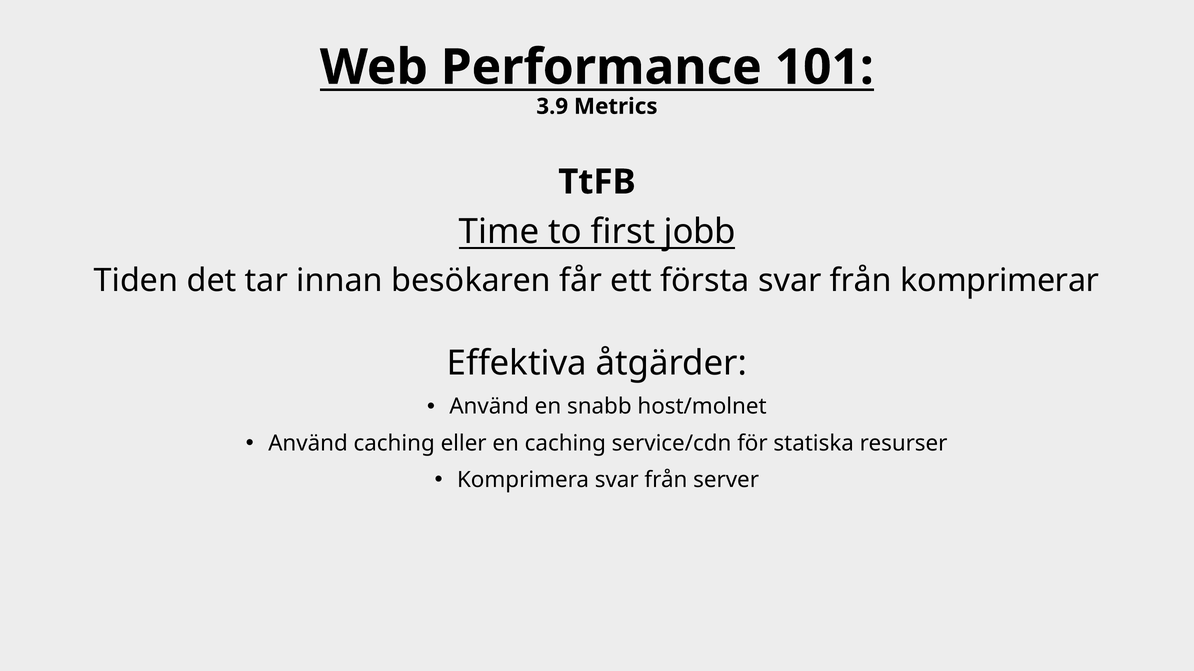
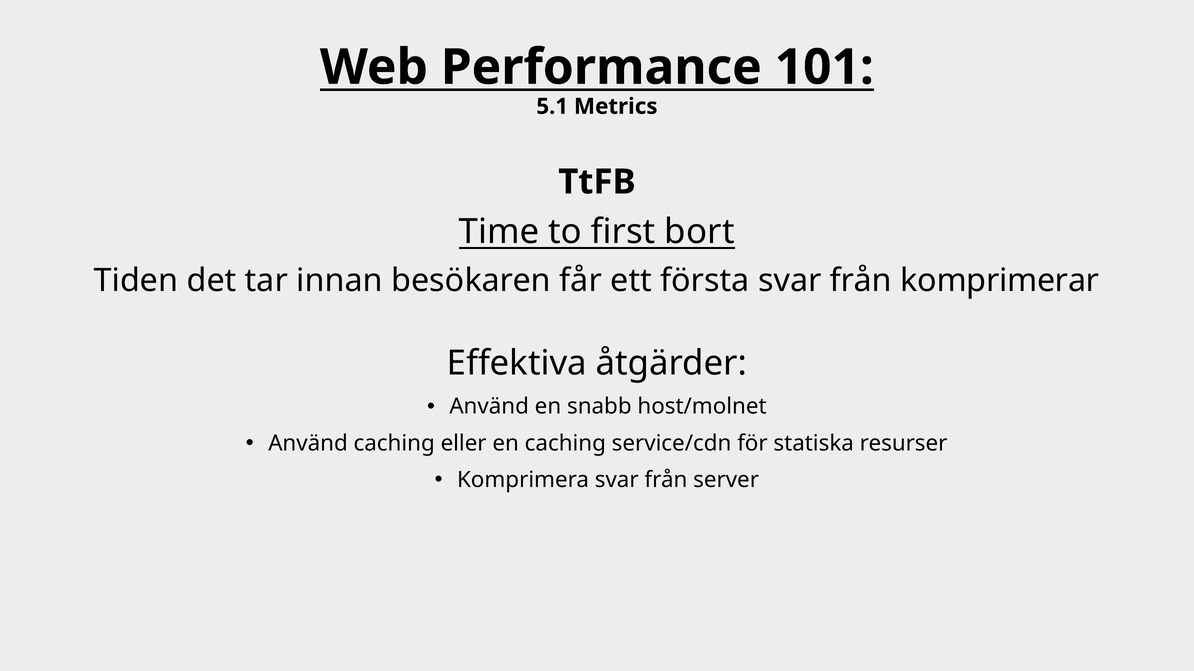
3.9: 3.9 -> 5.1 (552, 107)
jobb: jobb -> bort (699, 232)
